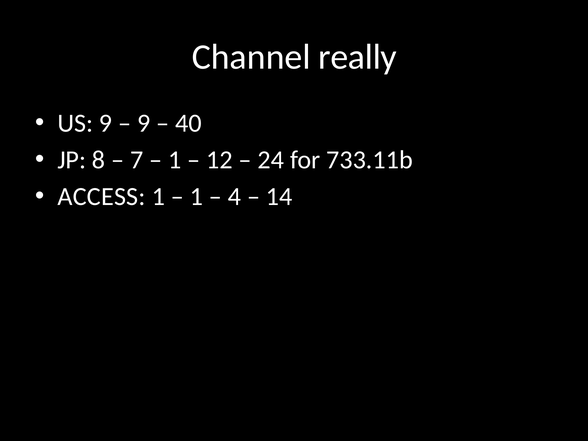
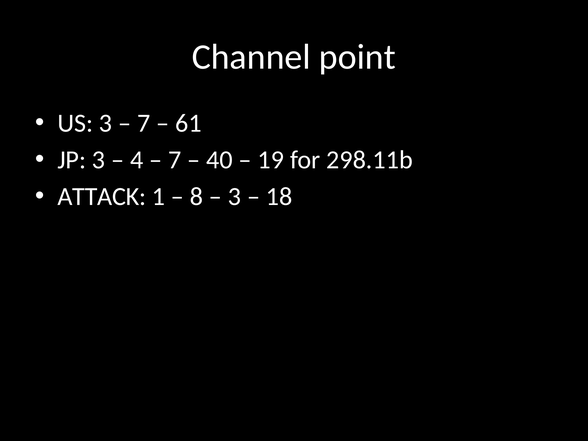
really: really -> point (357, 57)
US 9: 9 -> 3 (106, 123)
9: 9 -> 7 (144, 123)
40: 40 -> 61 (188, 123)
JP 8: 8 -> 3 (99, 160)
7: 7 -> 4 (137, 160)
1: 1 -> 7 (175, 160)
12: 12 -> 40 (219, 160)
24: 24 -> 19 (271, 160)
733.11b: 733.11b -> 298.11b (369, 160)
ACCESS: ACCESS -> ATTACK (102, 197)
1: 1 -> 8 (196, 197)
4: 4 -> 3 (234, 197)
14: 14 -> 18 (279, 197)
